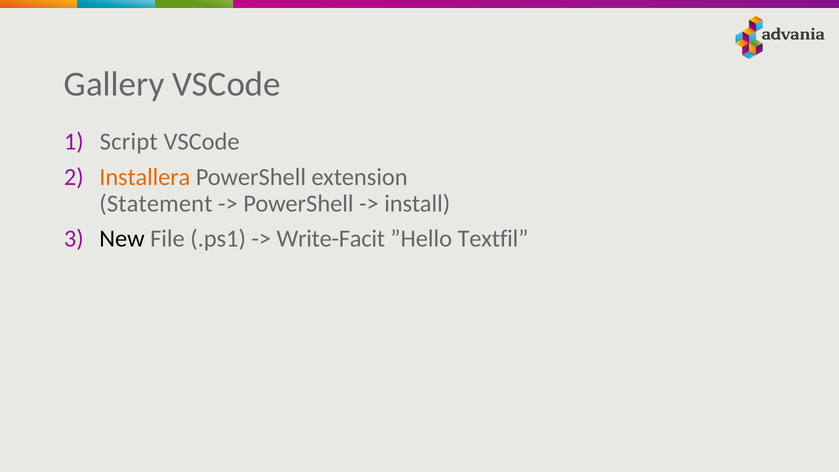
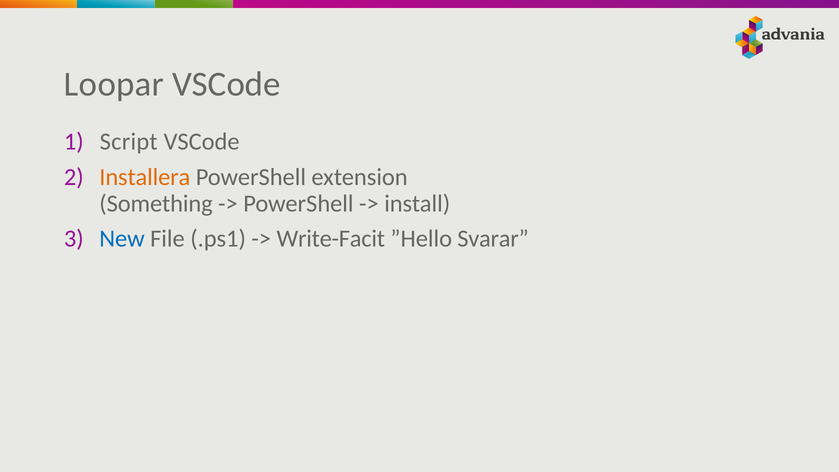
Gallery: Gallery -> Loopar (114, 84)
Statement: Statement -> Something (156, 203)
New colour: black -> blue (122, 239)
Textfil: Textfil -> Svarar (493, 239)
